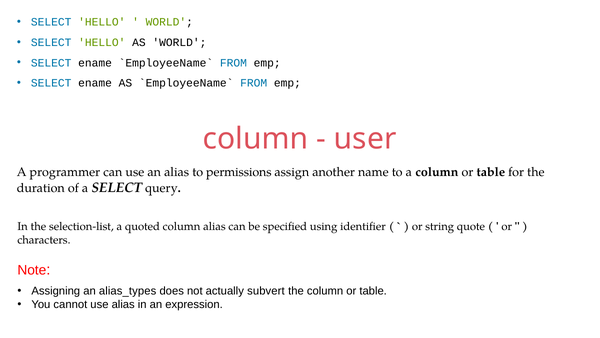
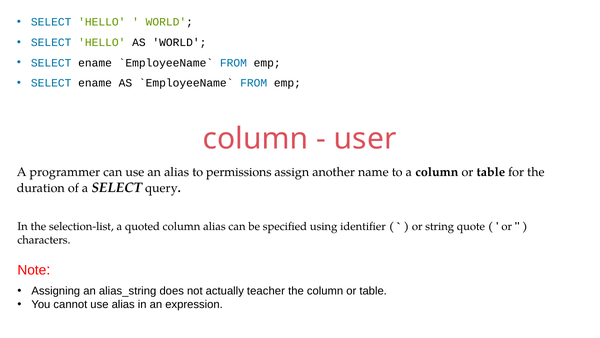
alias_types: alias_types -> alias_string (128, 291)
subvert: subvert -> teacher (266, 291)
